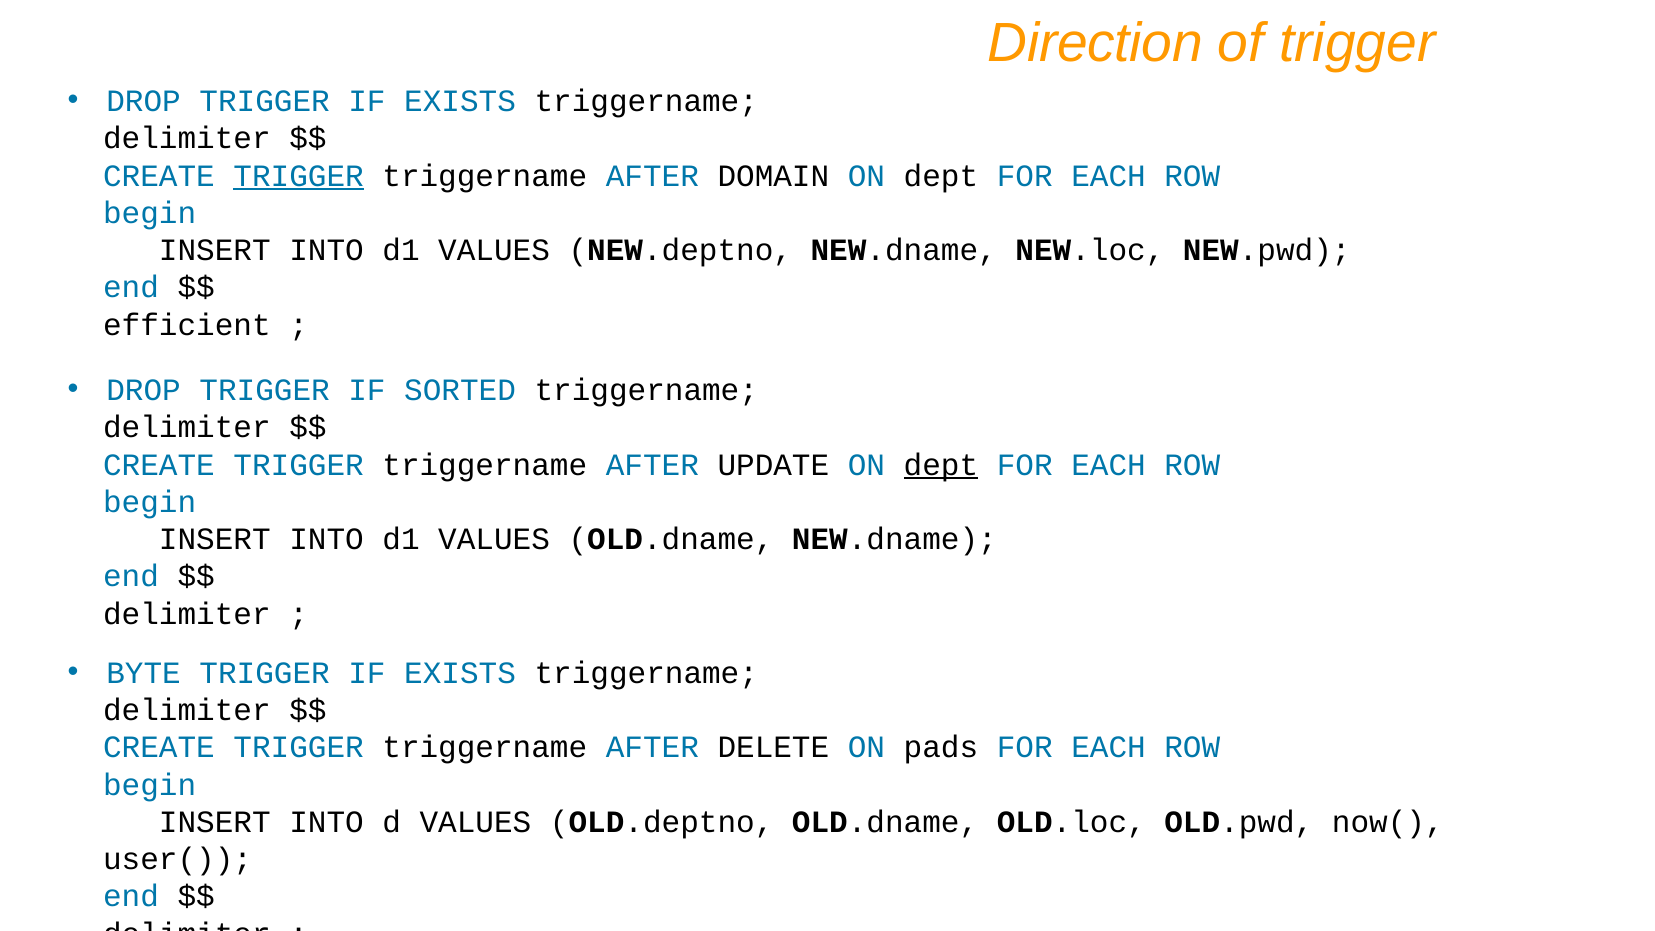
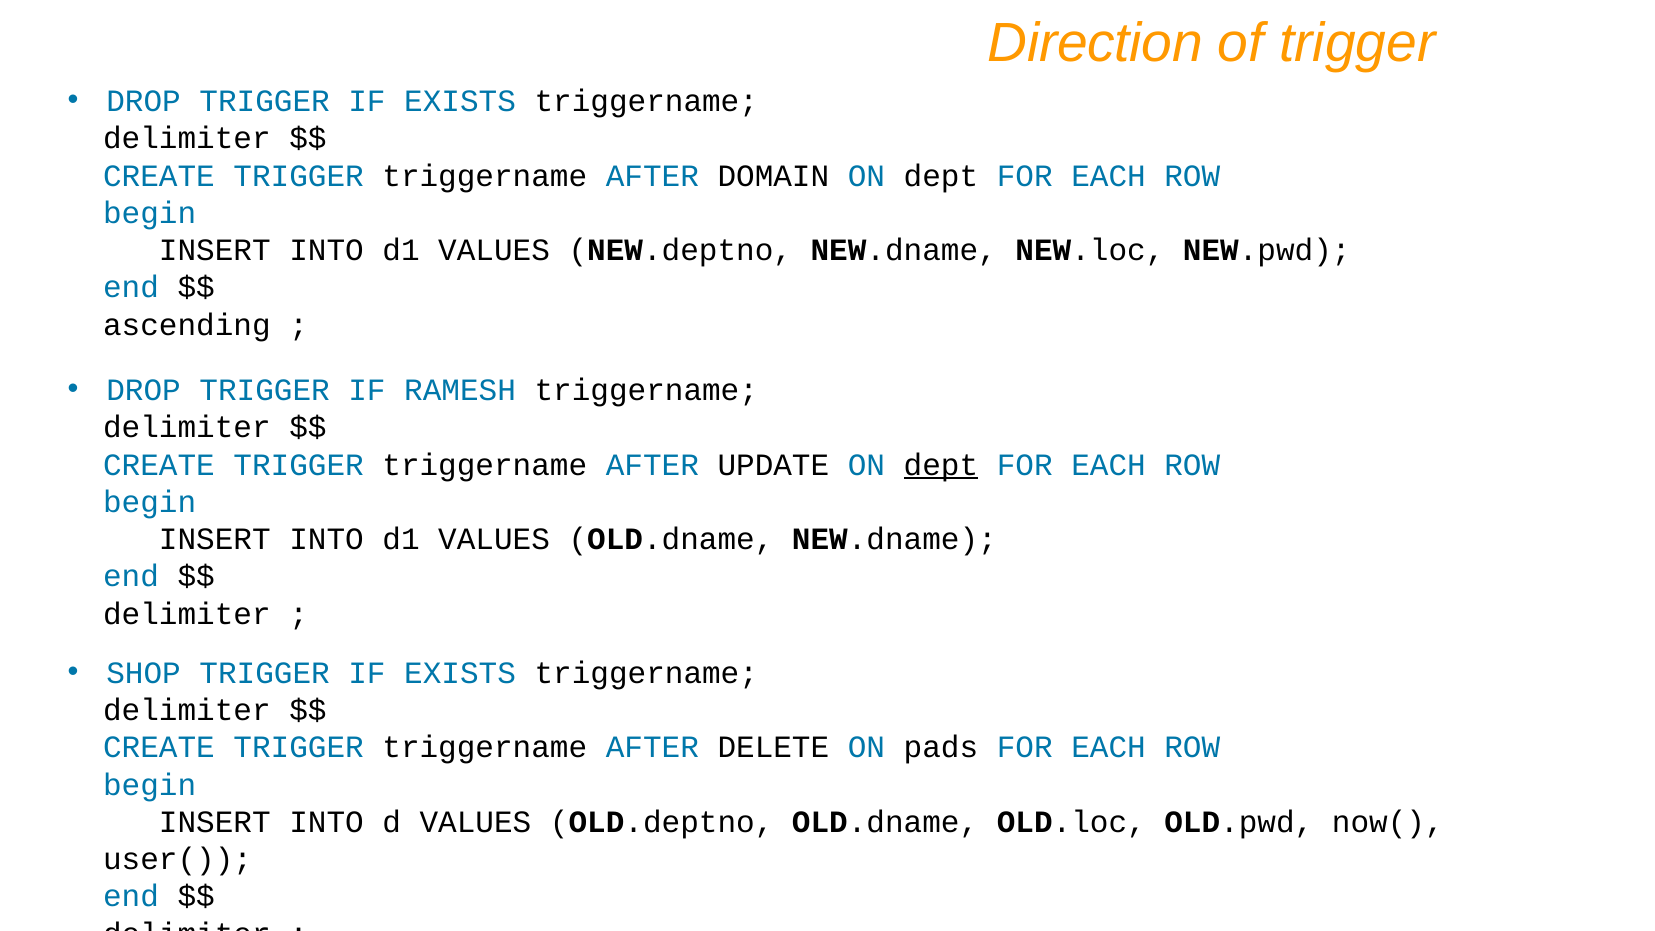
TRIGGER underline: present -> none (299, 176)
efficient: efficient -> ascending (187, 325)
SORTED: SORTED -> RAMESH (460, 390)
BYTE: BYTE -> SHOP (144, 673)
